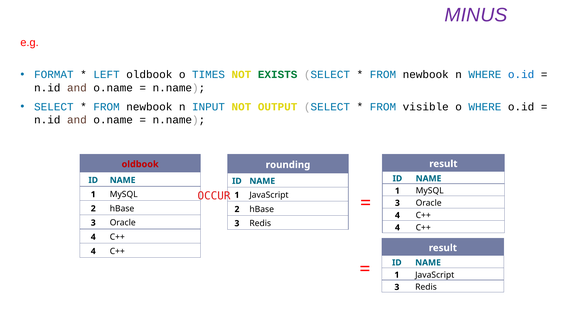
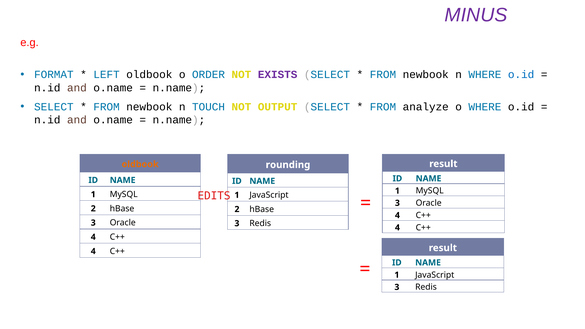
TIMES: TIMES -> ORDER (209, 75)
EXISTS colour: green -> purple (278, 75)
INPUT: INPUT -> TOUCH (209, 107)
visible: visible -> analyze (426, 107)
oldbook colour: red -> orange (140, 164)
OCCUR: OCCUR -> EDITS (214, 196)
